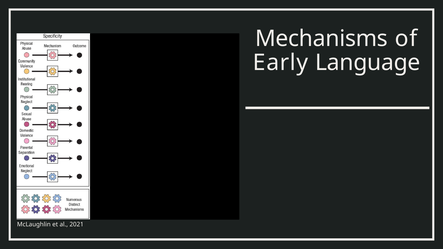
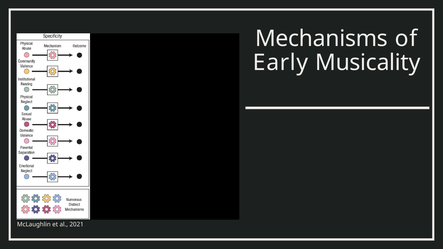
Language: Language -> Musicality (368, 63)
